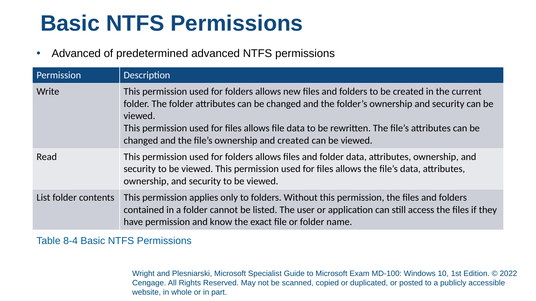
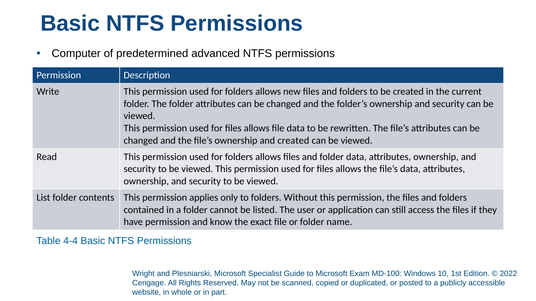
Advanced: Advanced -> Computer (76, 54)
8-4: 8-4 -> 4-4 (71, 241)
